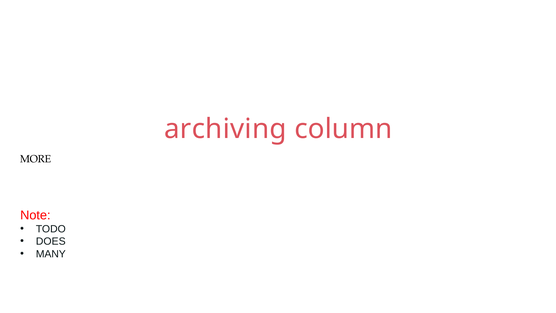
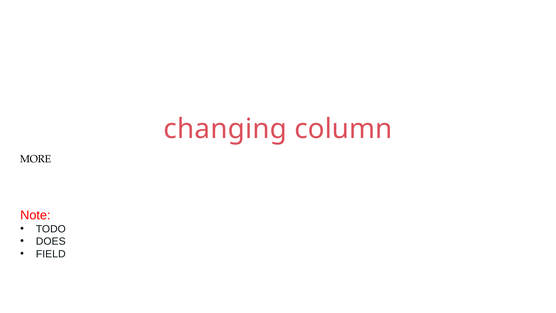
archiving: archiving -> changing (225, 129)
MANY: MANY -> FIELD (51, 254)
